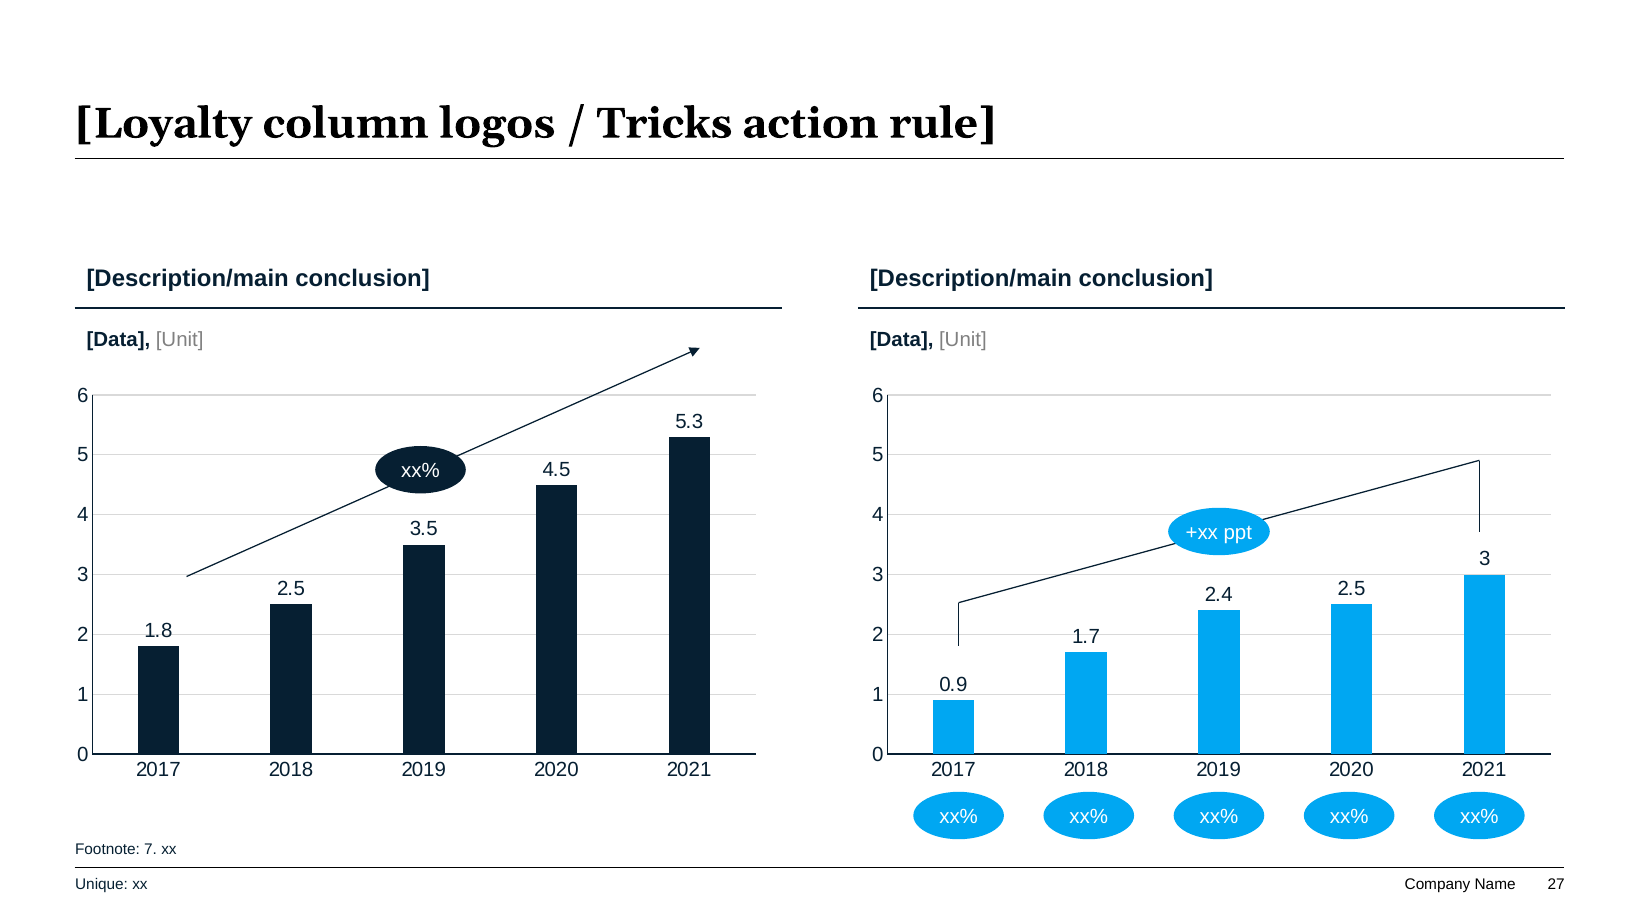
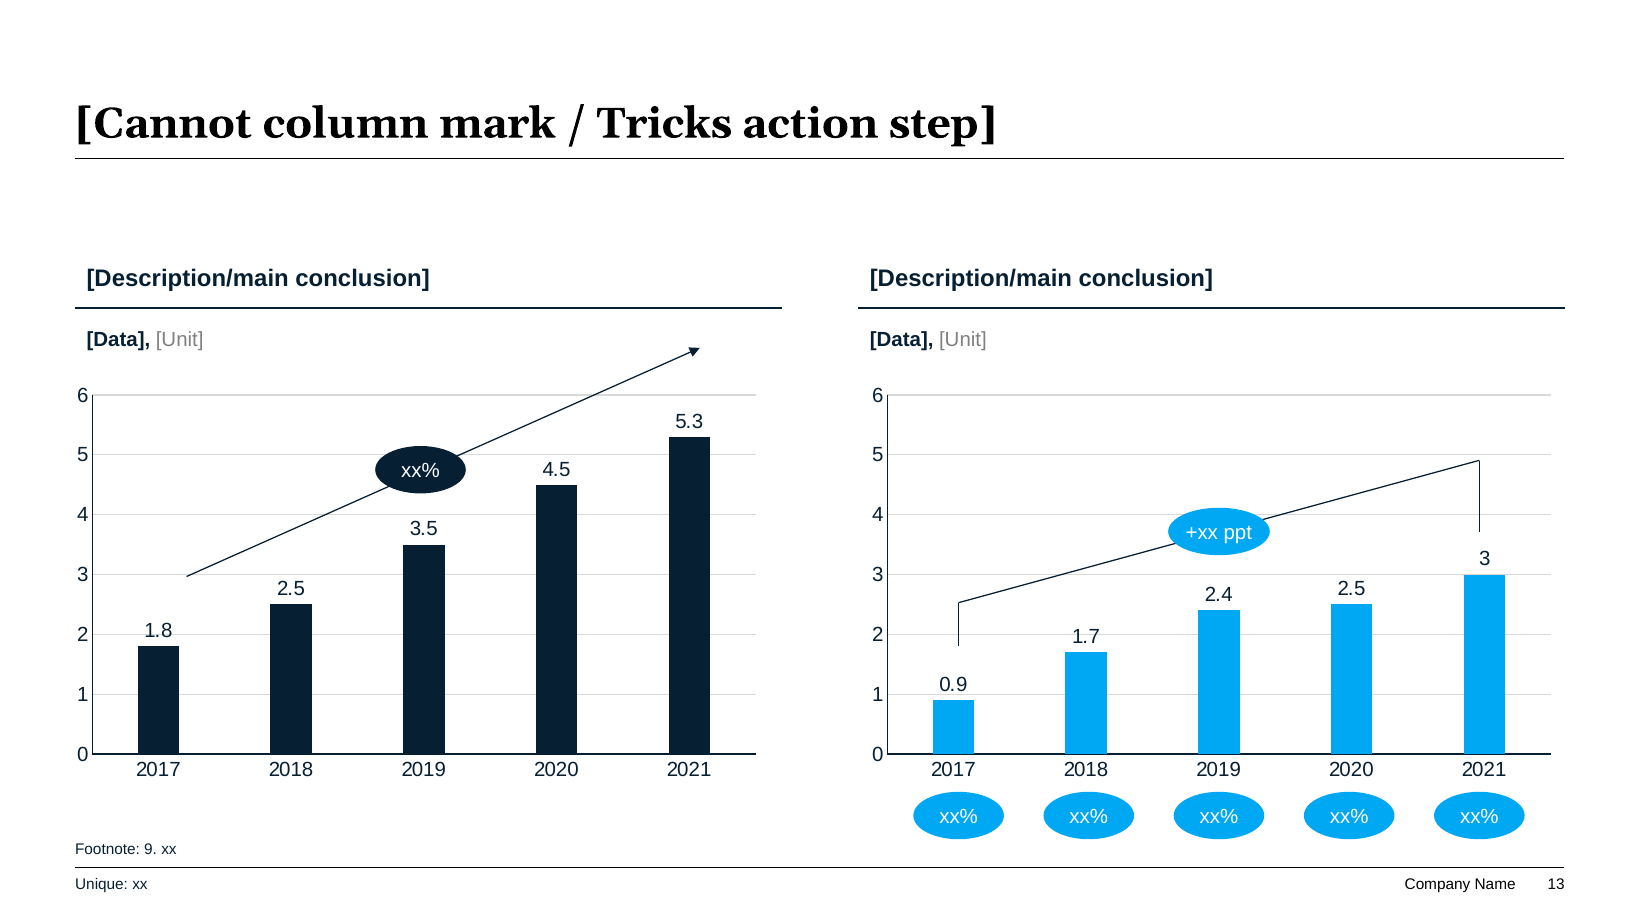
Loyalty: Loyalty -> Cannot (163, 123)
logos: logos -> mark (498, 123)
rule: rule -> step (943, 123)
7: 7 -> 9 (151, 849)
27: 27 -> 13 (1556, 884)
